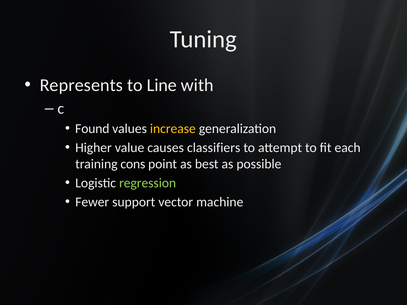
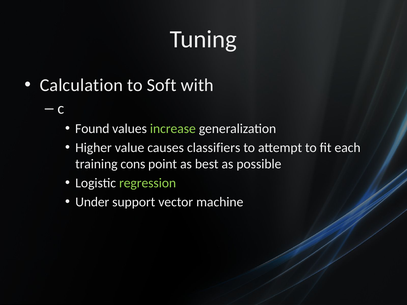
Represents: Represents -> Calculation (81, 85)
Line: Line -> Soft (162, 85)
increase colour: yellow -> light green (173, 129)
Fewer: Fewer -> Under (92, 202)
